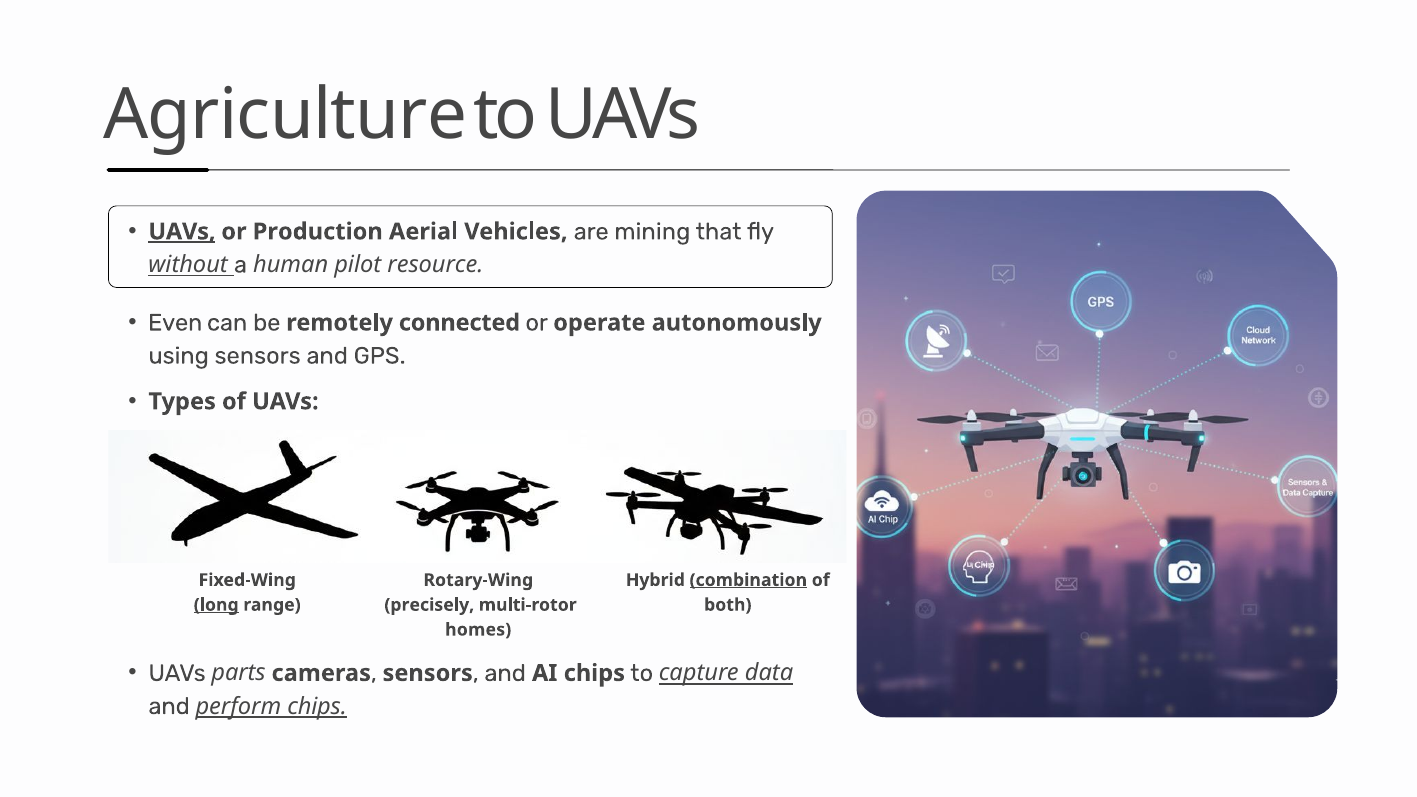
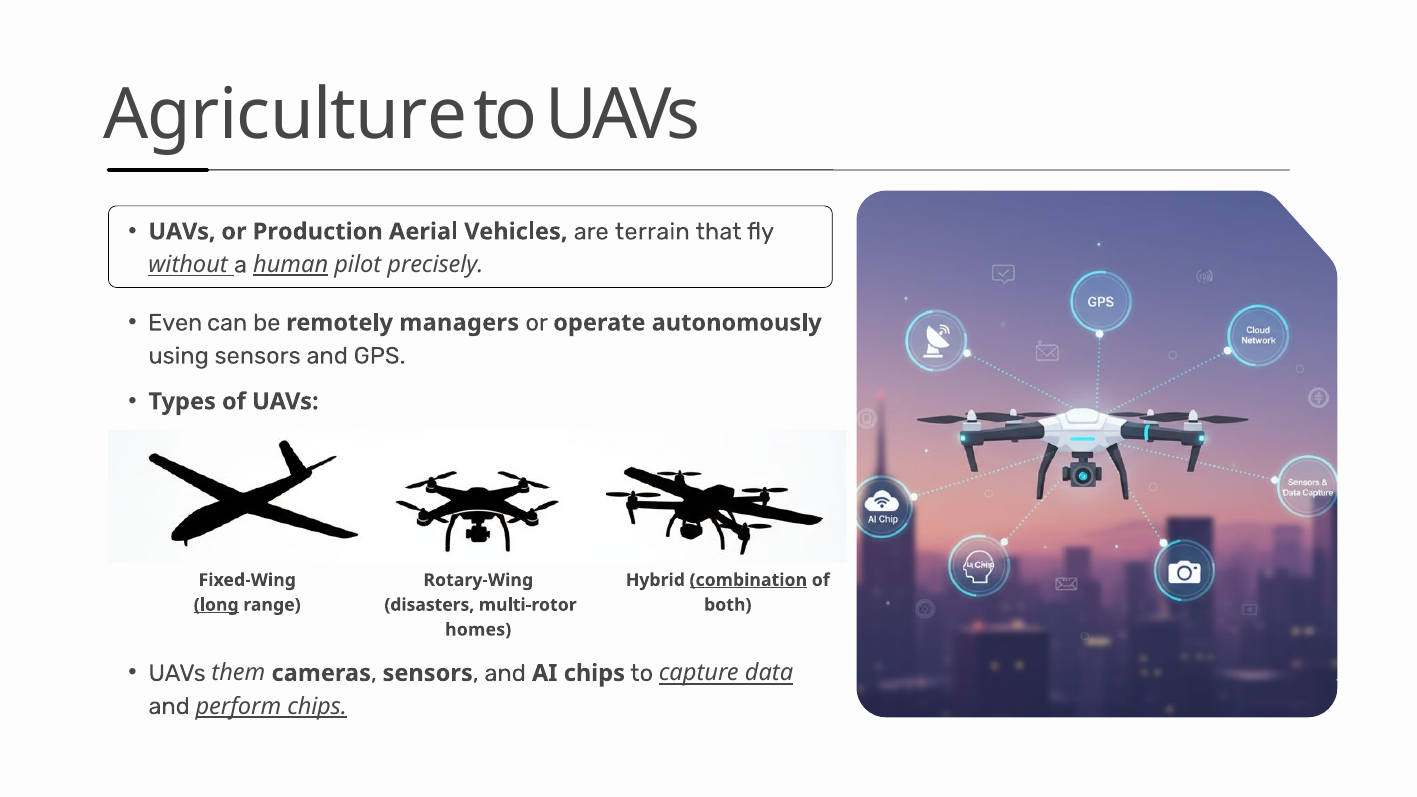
UAVs underline: present -> none (182, 232)
mining: mining -> terrain (652, 232)
human underline: none -> present (291, 265)
resource: resource -> precisely (435, 265)
connected: connected -> managers (459, 323)
precisely: precisely -> disasters (429, 605)
parts: parts -> them (238, 673)
